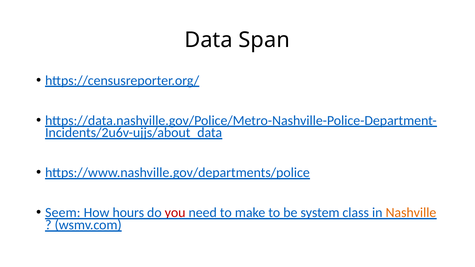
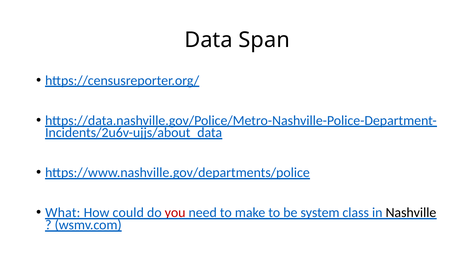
Seem: Seem -> What (63, 213)
hours: hours -> could (128, 213)
Nashville colour: orange -> black (411, 213)
